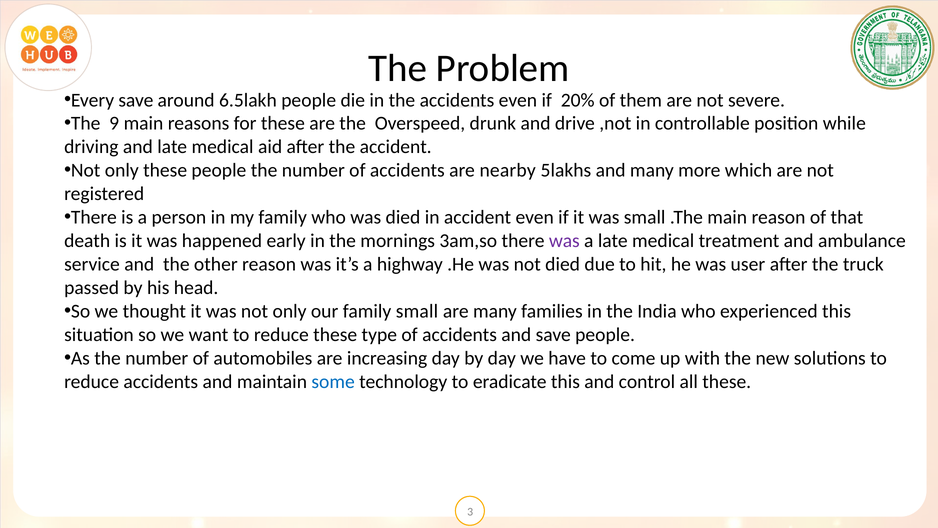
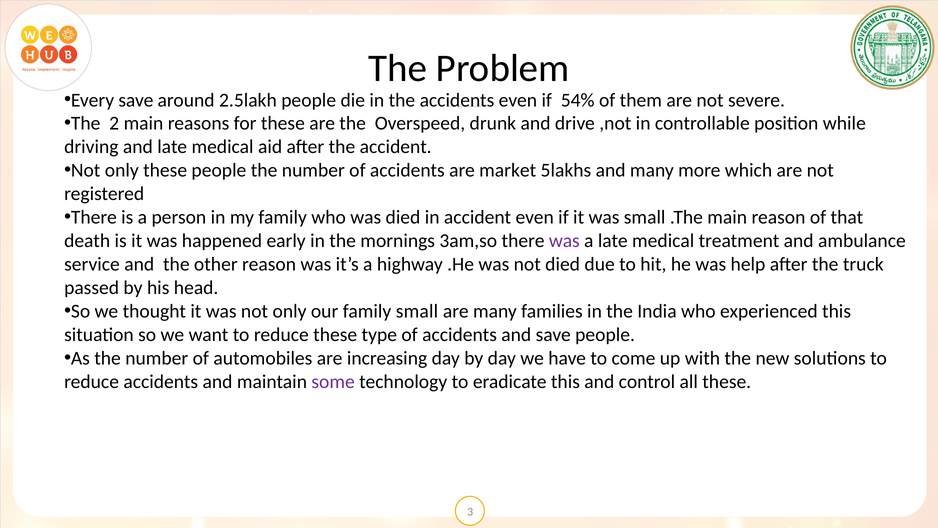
6.5lakh: 6.5lakh -> 2.5lakh (248, 100)
20%: 20% -> 54% (578, 100)
9: 9 -> 2 (114, 123)
nearby: nearby -> market (508, 170)
user: user -> help (748, 264)
some colour: blue -> purple (333, 381)
